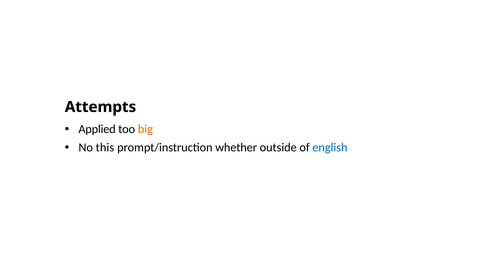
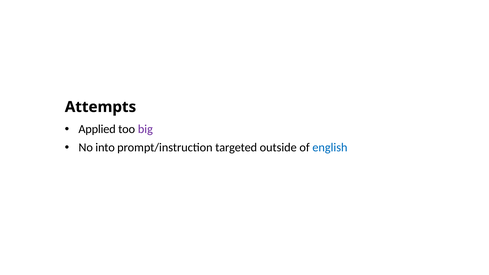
big colour: orange -> purple (145, 129)
this: this -> into (105, 148)
whether: whether -> targeted (236, 148)
